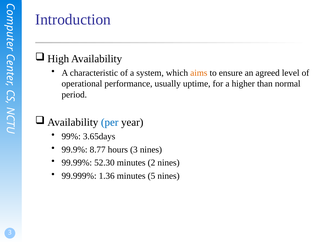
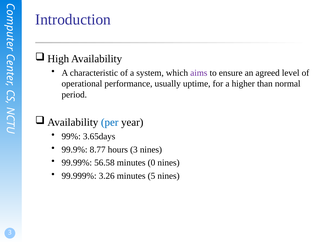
aims colour: orange -> purple (199, 73)
52.30: 52.30 -> 56.58 (104, 163)
2: 2 -> 0 (151, 163)
1.36: 1.36 -> 3.26 (107, 176)
